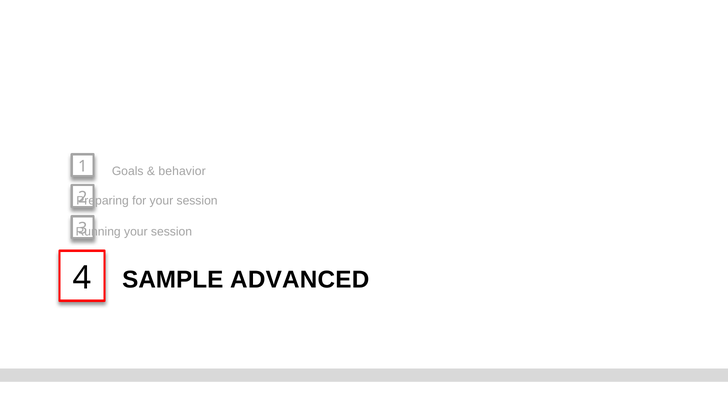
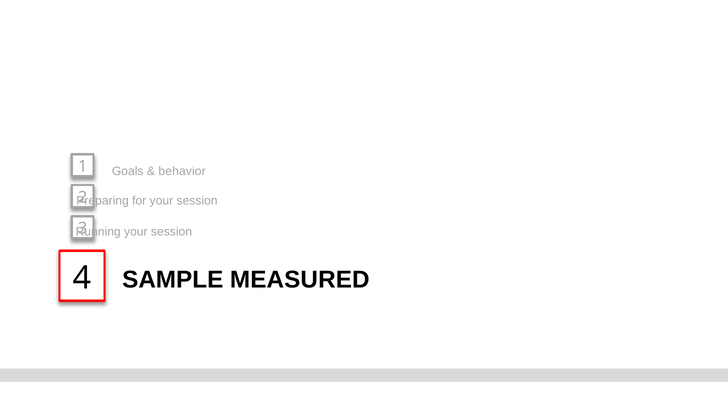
ADVANCED: ADVANCED -> MEASURED (300, 279)
